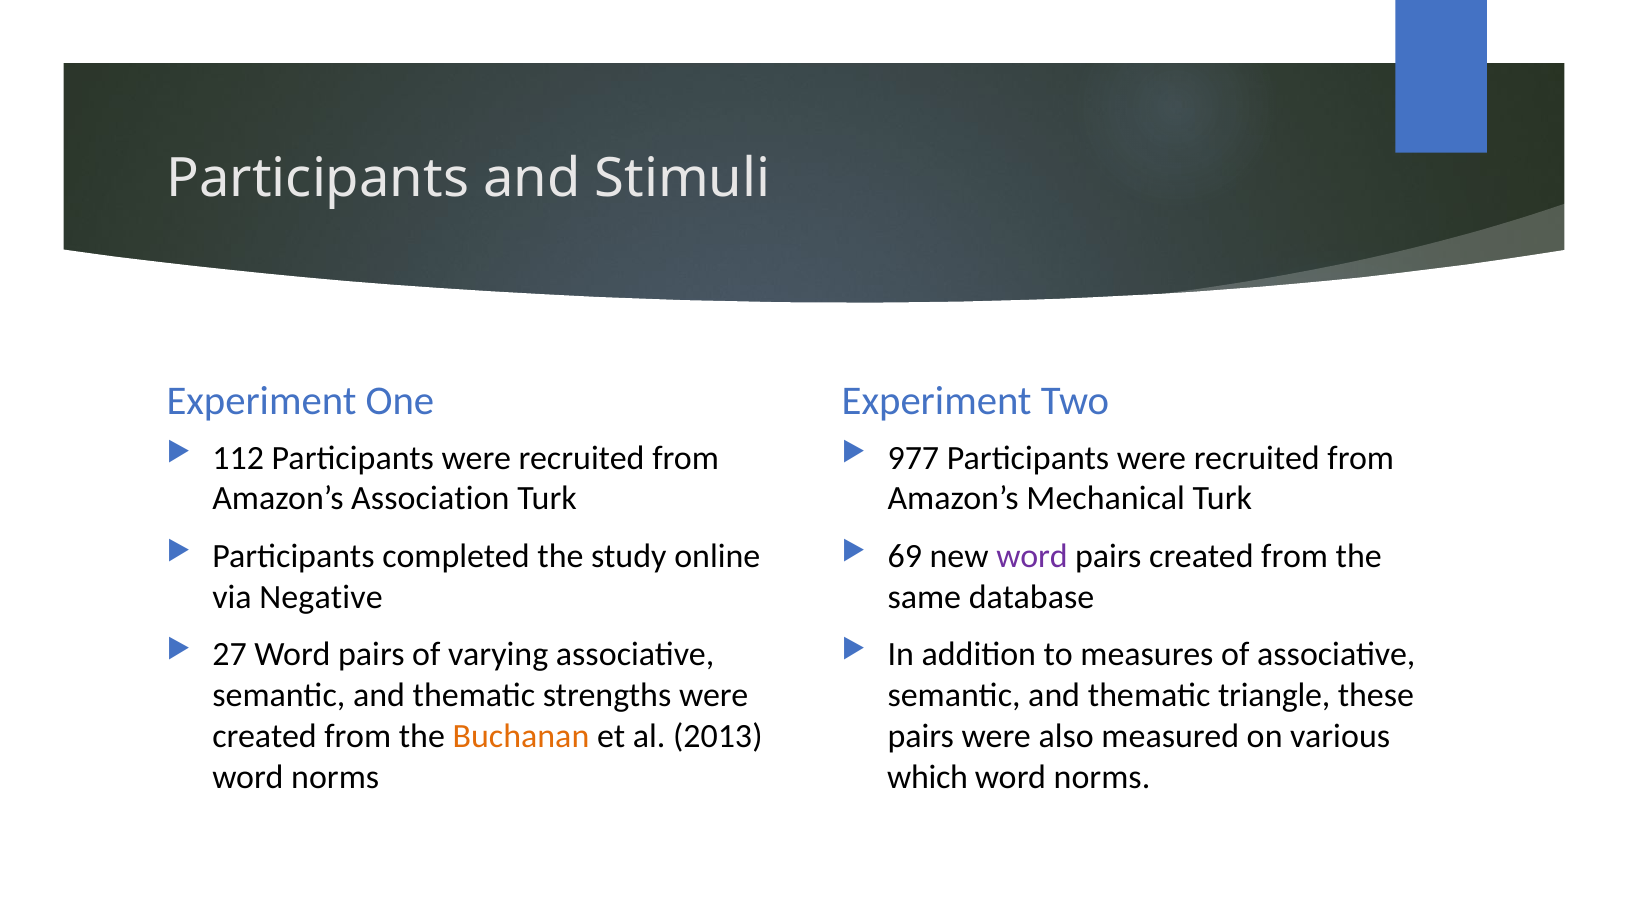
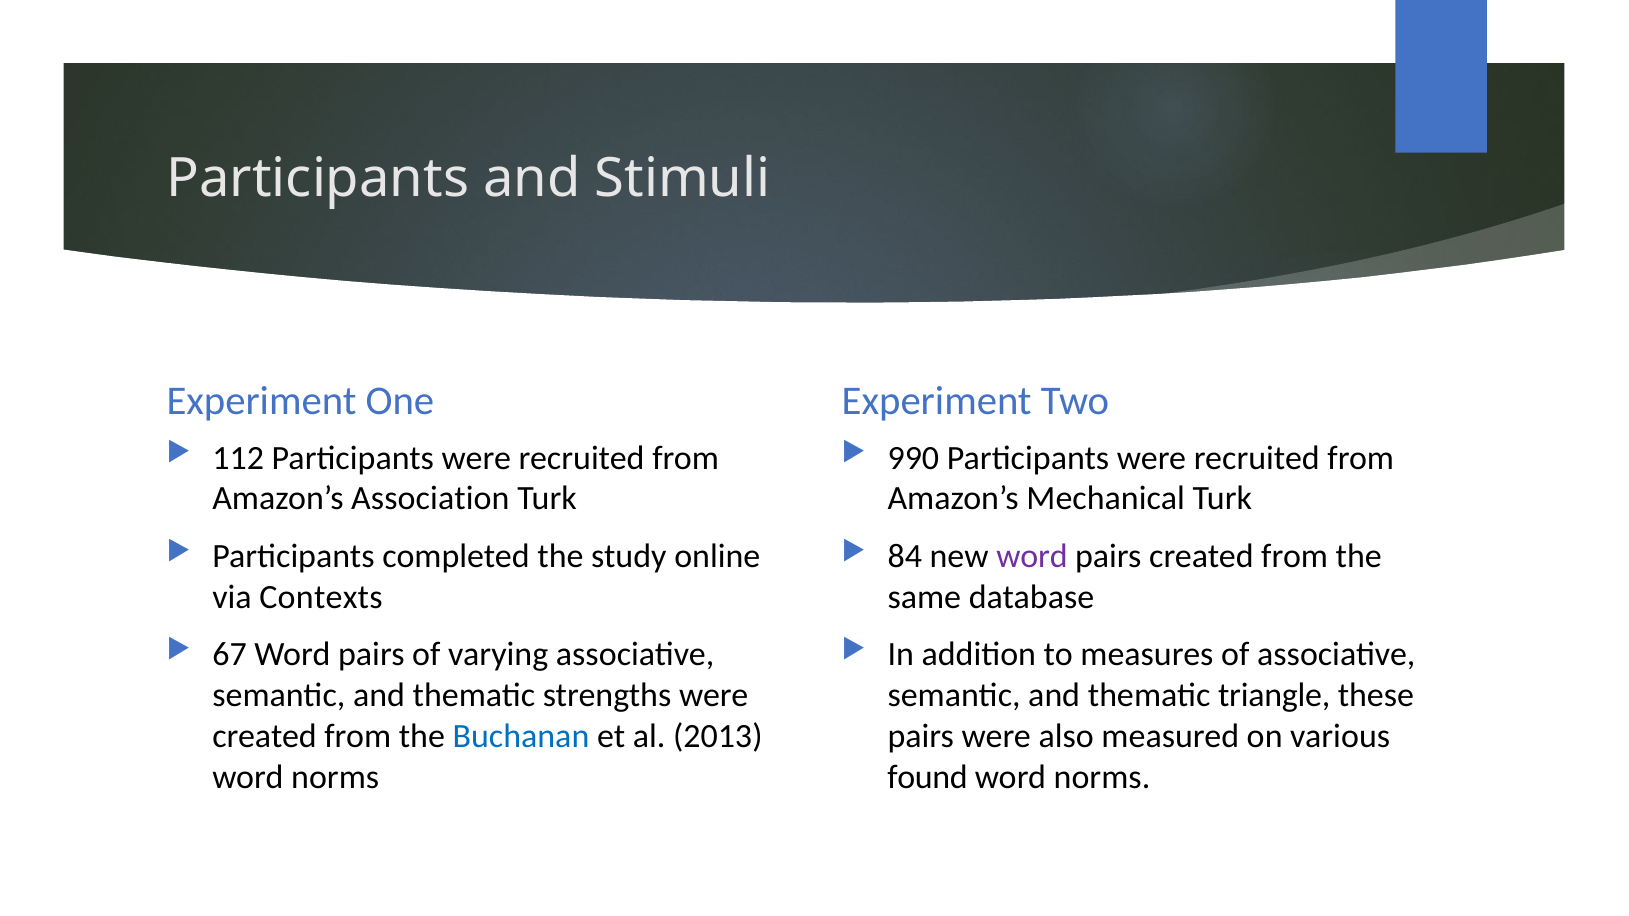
977: 977 -> 990 (913, 458)
69: 69 -> 84 (905, 557)
Negative: Negative -> Contexts (321, 597)
27: 27 -> 67 (230, 655)
Buchanan colour: orange -> blue (521, 736)
which: which -> found (928, 777)
